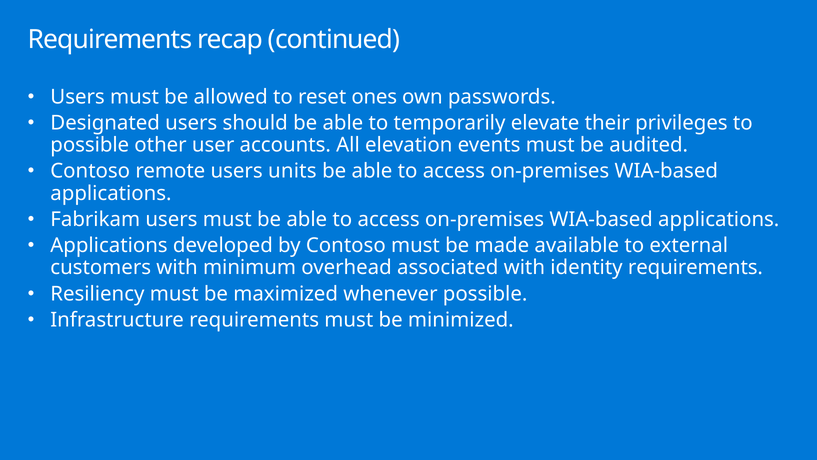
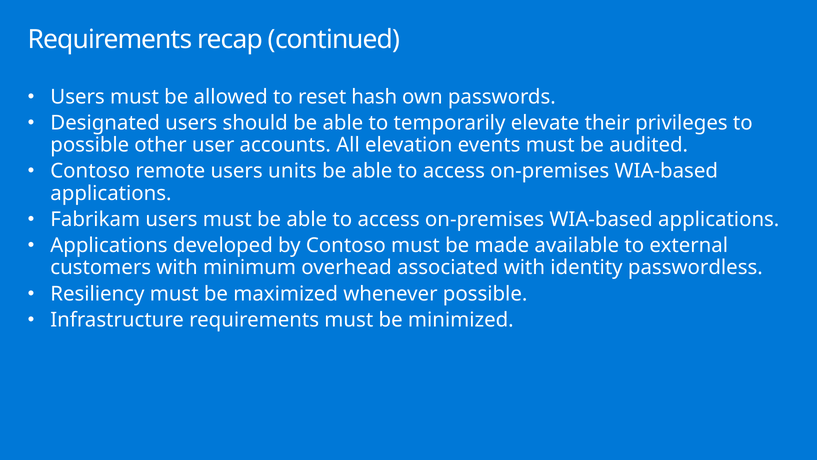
ones: ones -> hash (374, 97)
identity requirements: requirements -> passwordless (695, 267)
